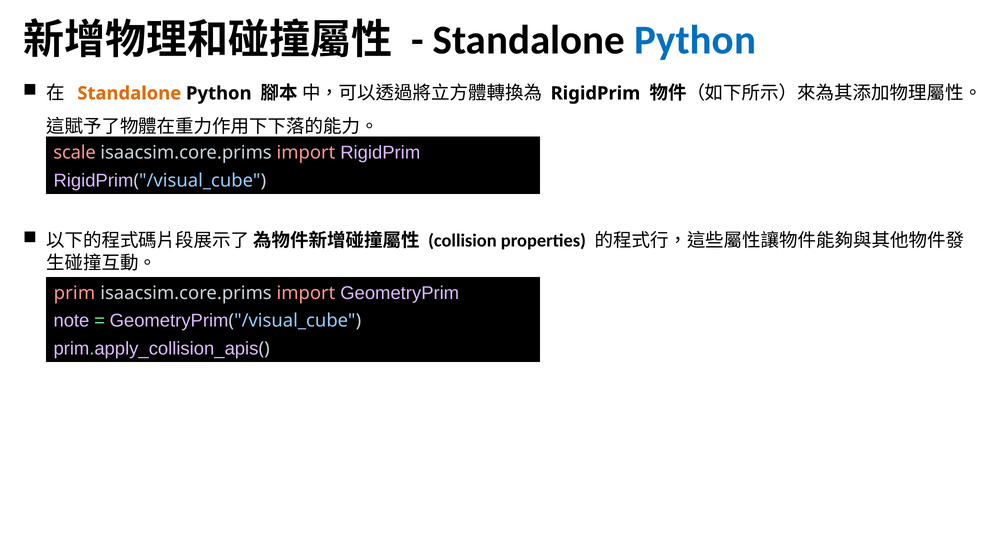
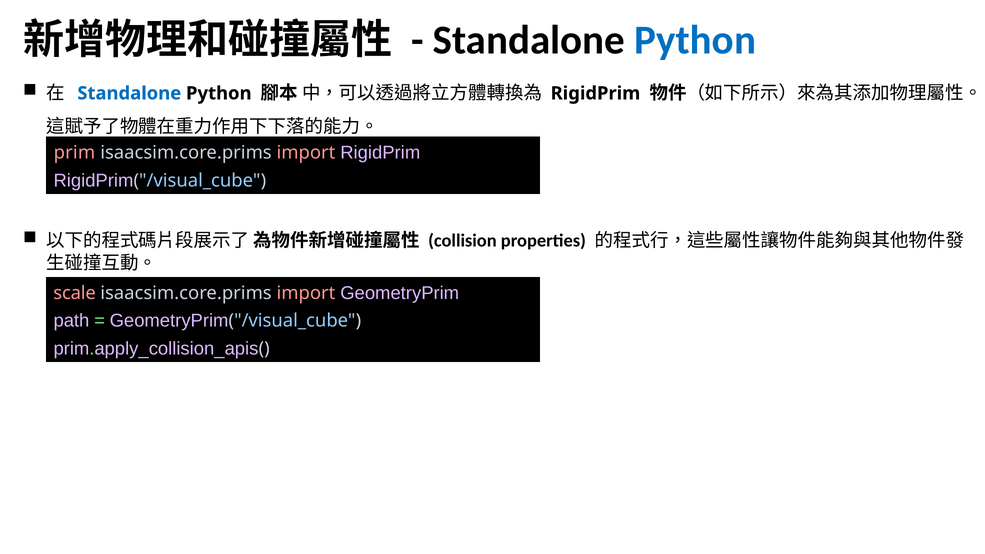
Standalone colour: orange -> blue (129, 93)
scale: scale -> prim (74, 153)
prim: prim -> scale (75, 293)
note: note -> path (71, 321)
